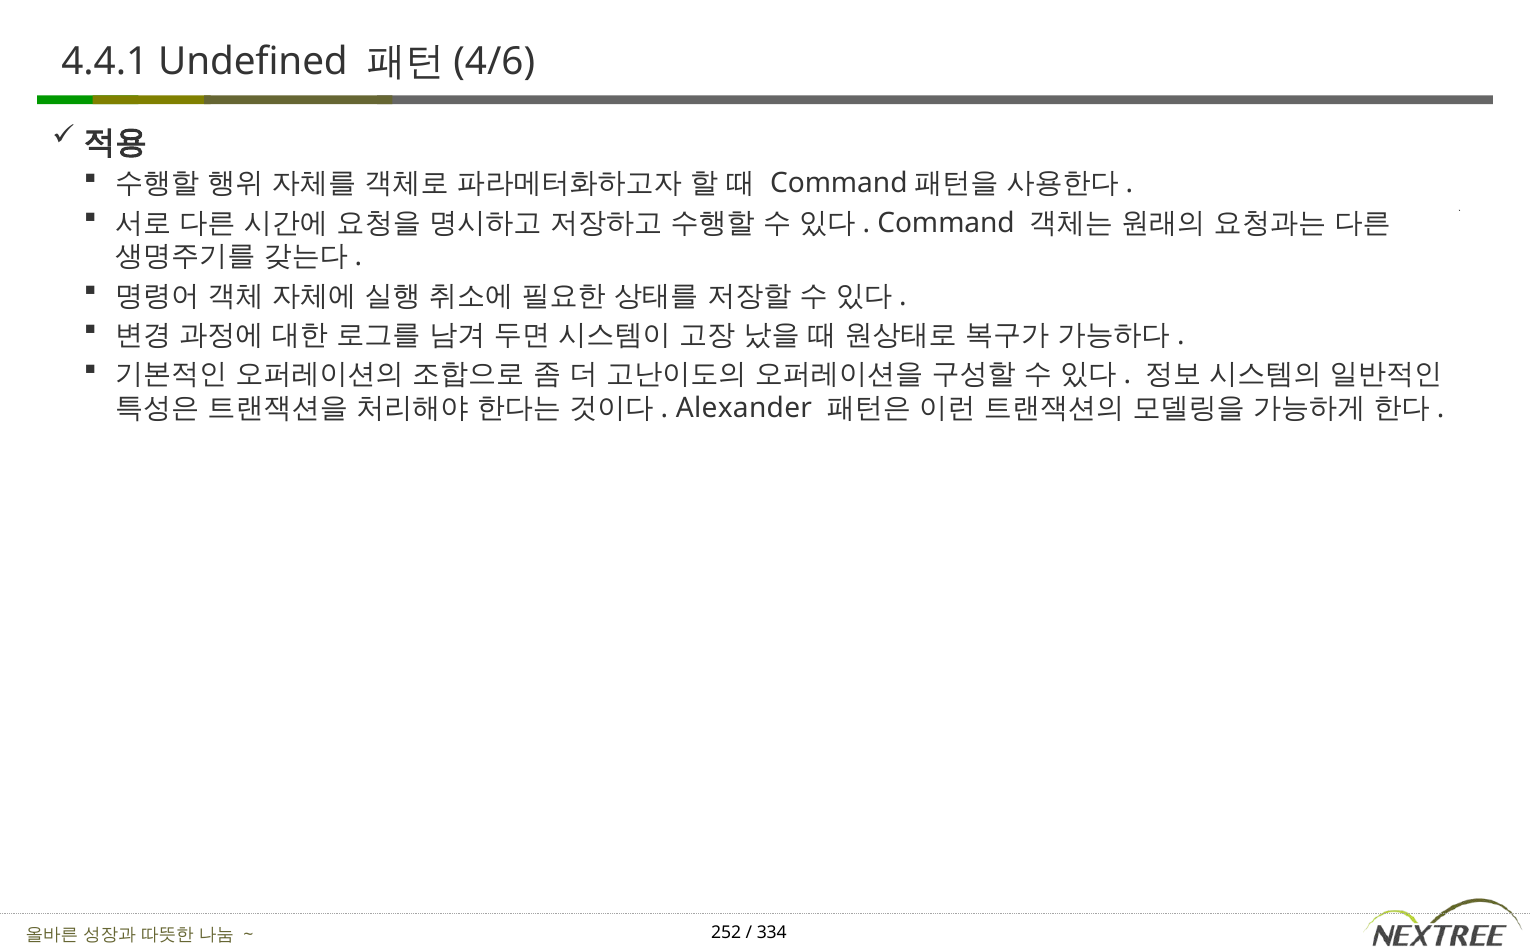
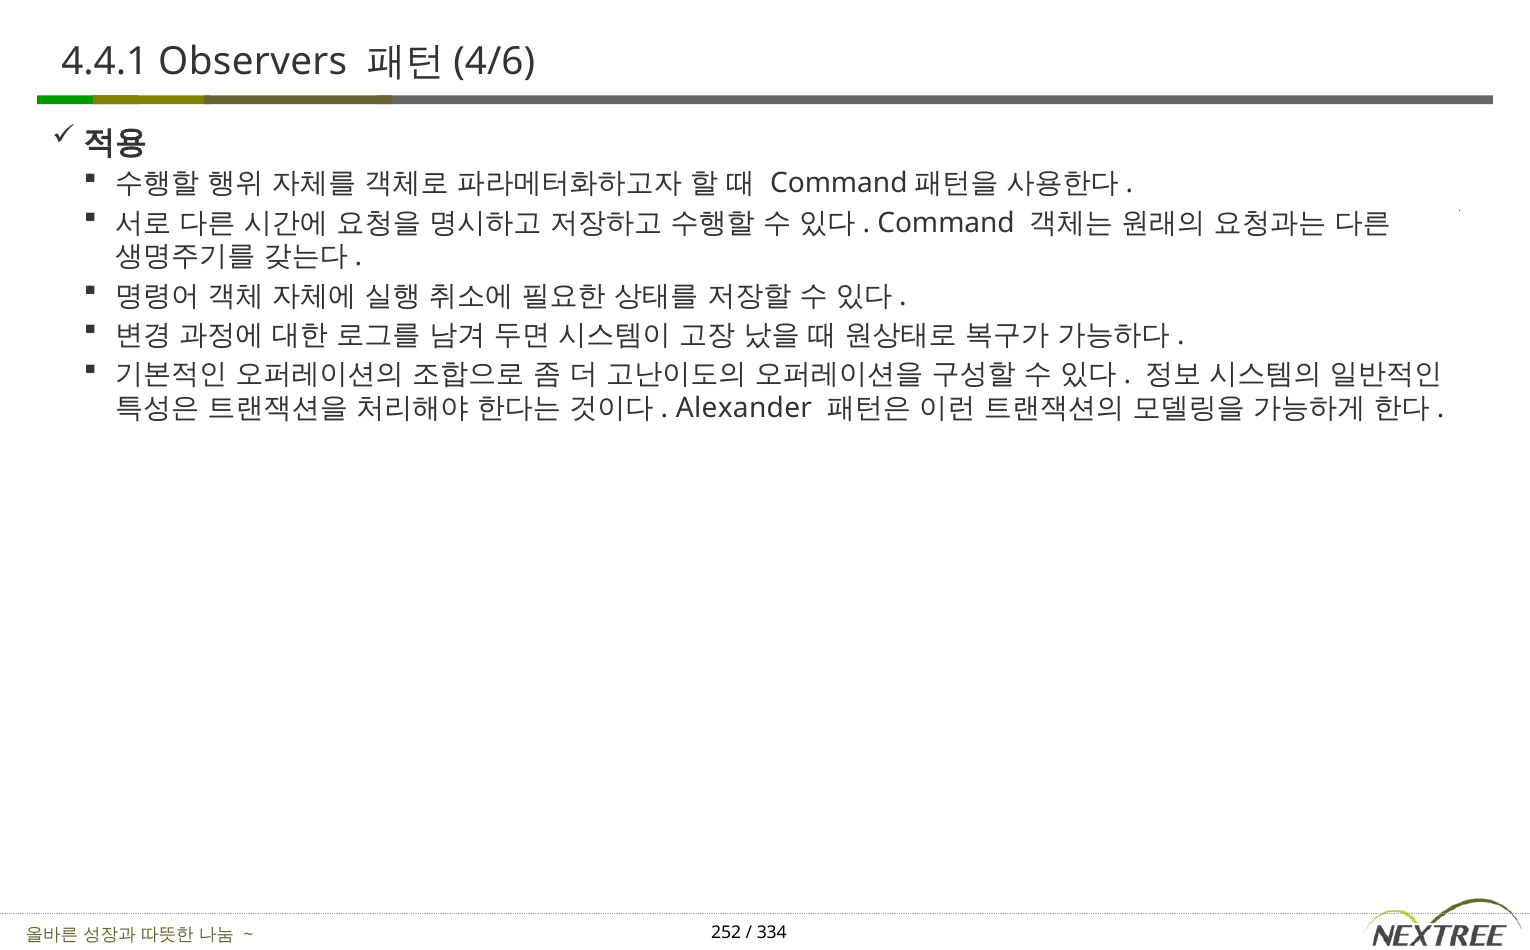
Undefined: Undefined -> Observers (253, 62)
